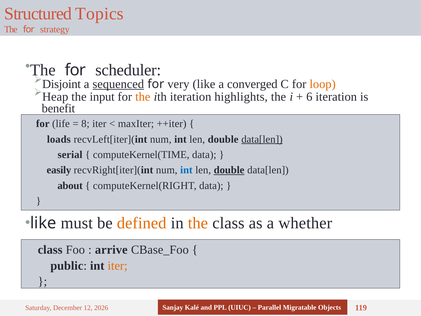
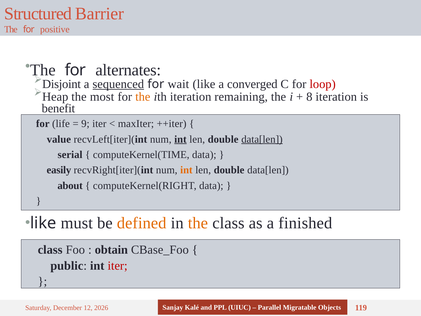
Topics: Topics -> Barrier (100, 14)
strategy: strategy -> positive (55, 29)
scheduler: scheduler -> alternates (128, 70)
very: very -> wait (178, 84)
loop colour: orange -> red (323, 84)
input: input -> most (102, 97)
highlights: highlights -> remaining (241, 97)
6: 6 -> 8 (309, 97)
8: 8 -> 9 (85, 124)
loads: loads -> value (59, 139)
int underline: none -> present (180, 139)
int colour: blue -> orange (186, 170)
double underline: present -> none (229, 170)
whether: whether -> finished (305, 223)
arrive: arrive -> obtain (111, 250)
iter colour: orange -> red (118, 265)
